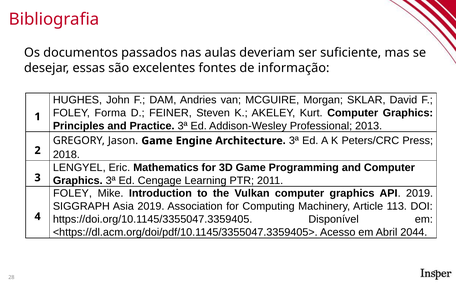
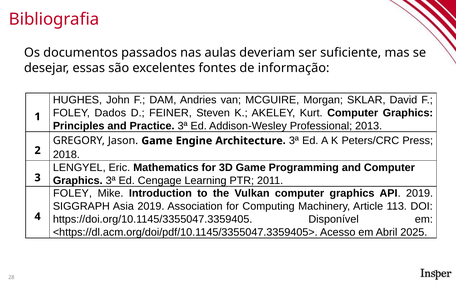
Forma: Forma -> Dados (110, 113)
2044: 2044 -> 2025 (414, 232)
